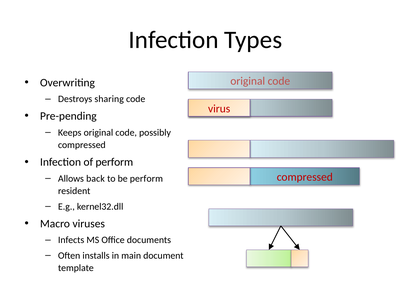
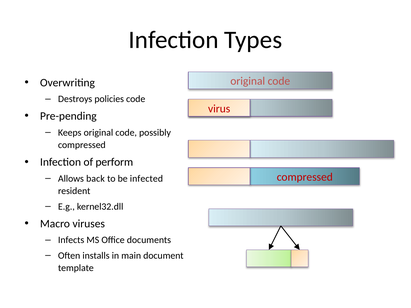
sharing: sharing -> policies (109, 99)
be perform: perform -> infected (146, 179)
